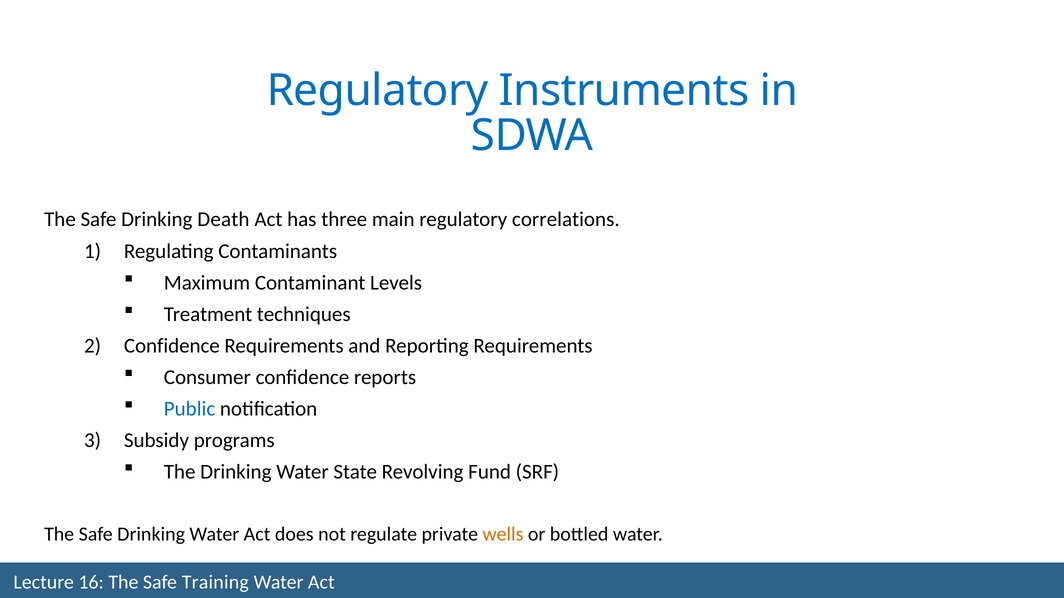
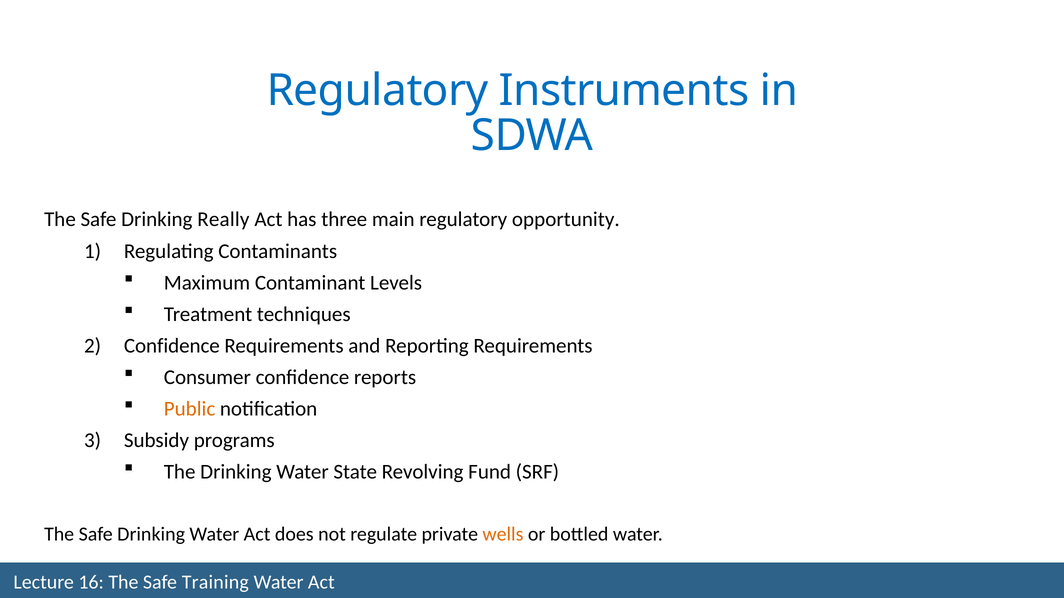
Death: Death -> Really (223, 220)
correlations: correlations -> opportunity (566, 220)
Public colour: blue -> orange (190, 409)
